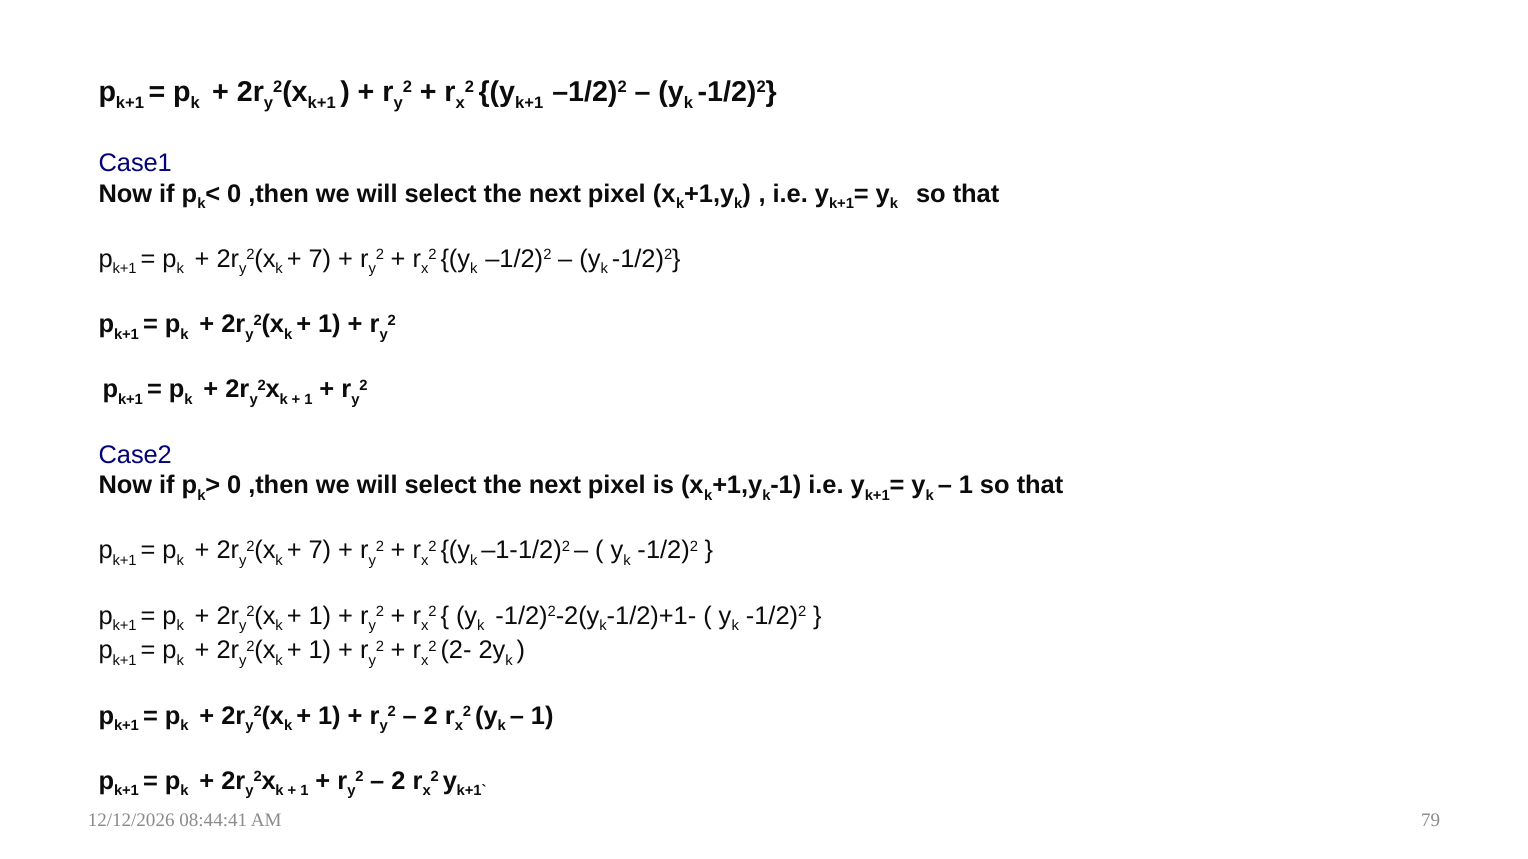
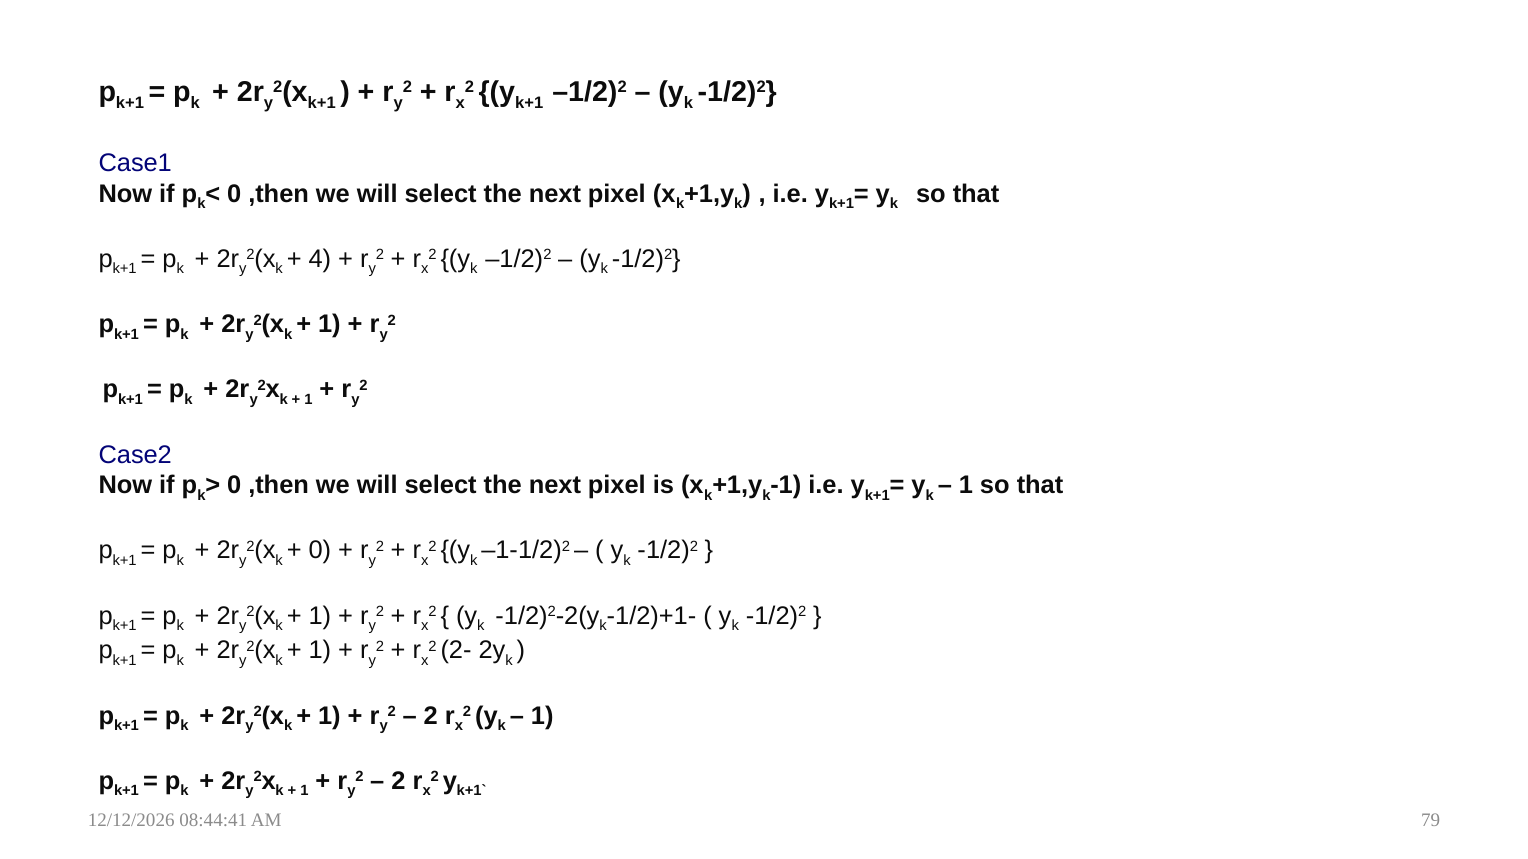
7: 7 -> 4 (320, 259)
7: 7 -> 0 (320, 551)
